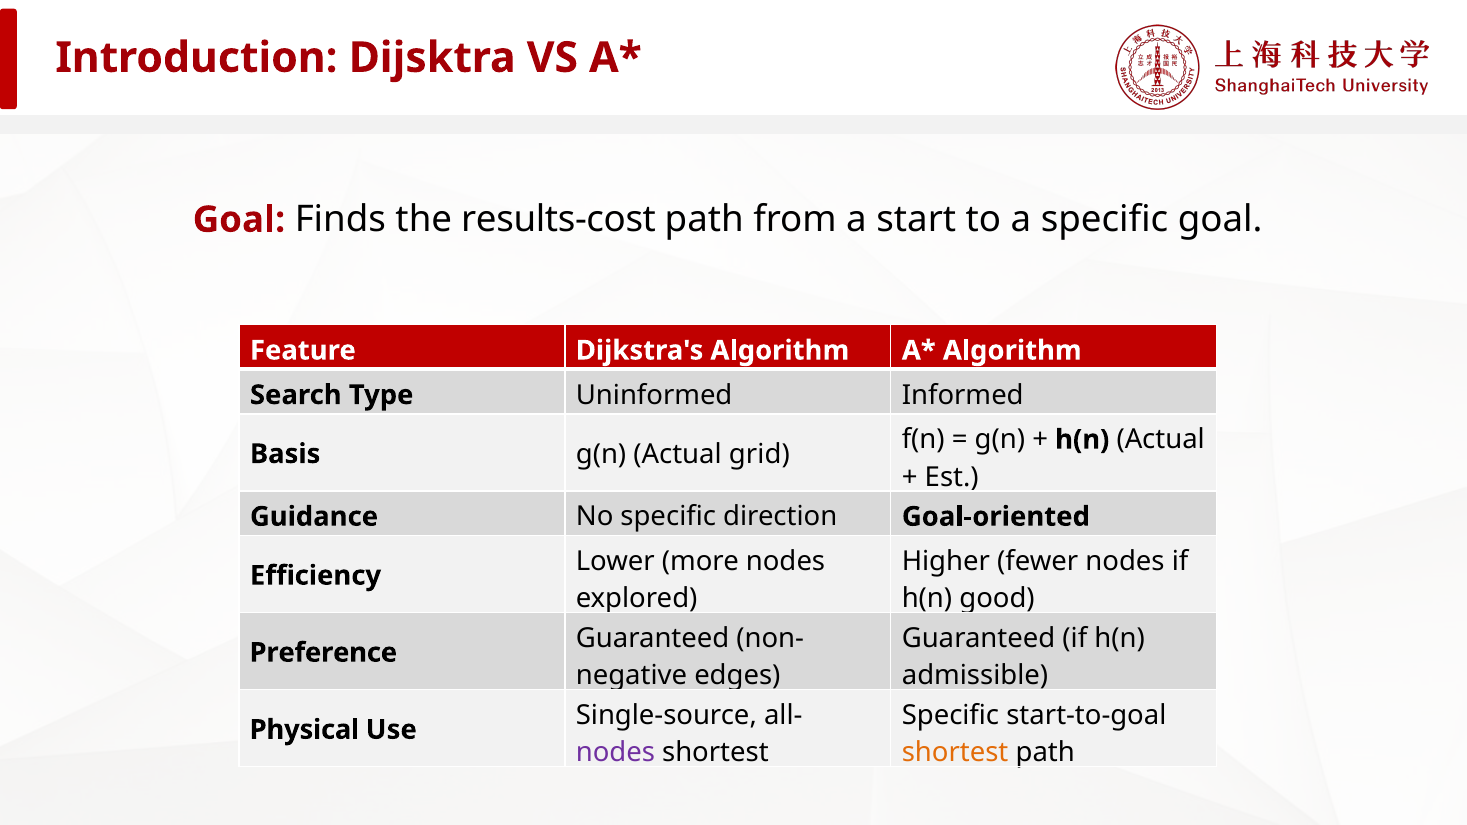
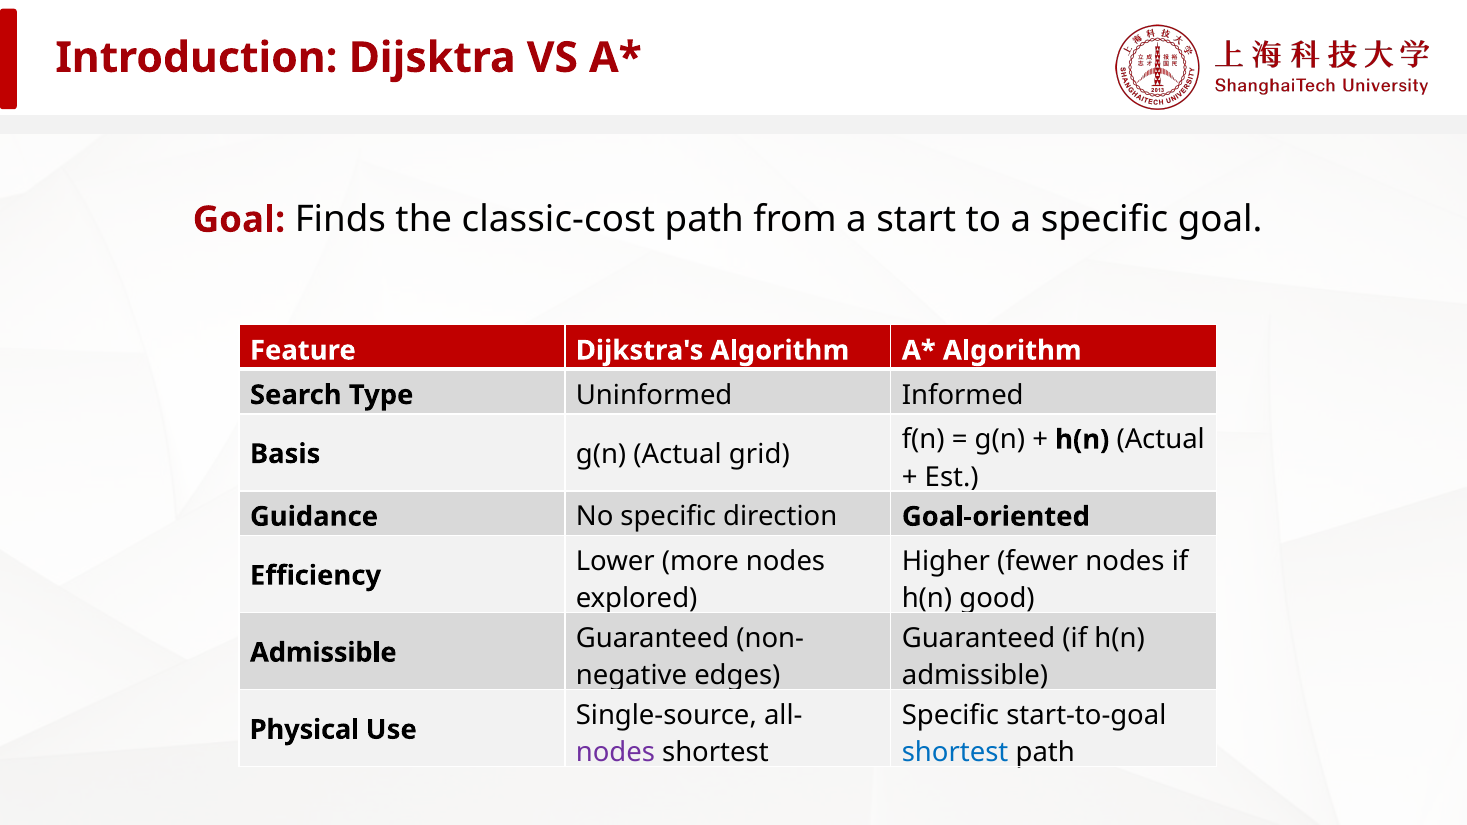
results-cost: results-cost -> classic-cost (558, 220)
Preference: Preference -> Admissible (323, 653)
shortest colour: orange -> blue (955, 753)
